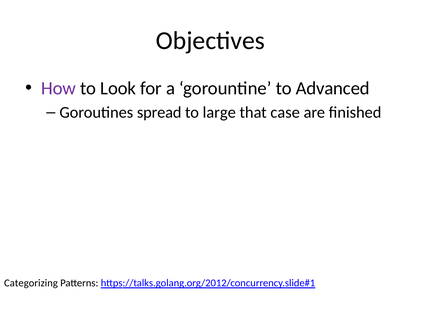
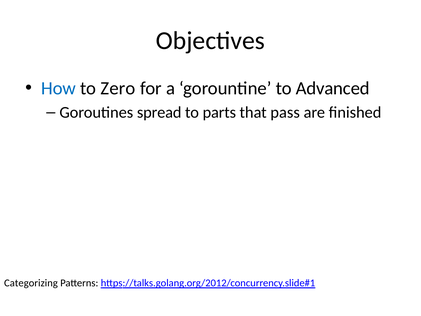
How colour: purple -> blue (58, 88)
Look: Look -> Zero (118, 88)
large: large -> parts (219, 112)
case: case -> pass (285, 112)
